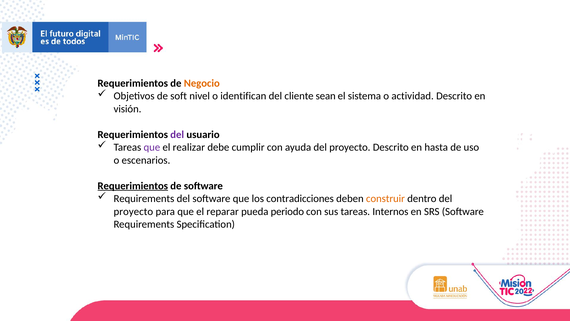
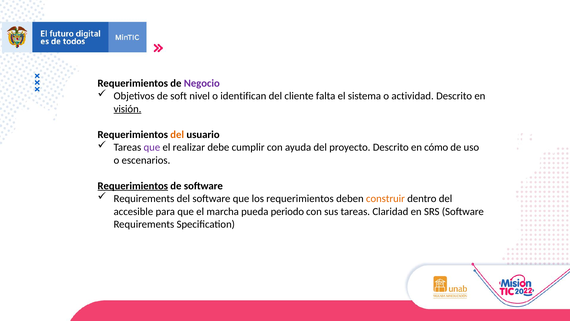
Negocio colour: orange -> purple (202, 83)
sean: sean -> falta (326, 96)
visión underline: none -> present (128, 109)
del colour: purple -> orange (177, 134)
hasta: hasta -> cómo (436, 147)
los contradicciones: contradicciones -> requerimientos (300, 198)
proyecto: proyecto -> accesible (133, 211)
reparar: reparar -> marcha (223, 211)
Internos: Internos -> Claridad (390, 211)
